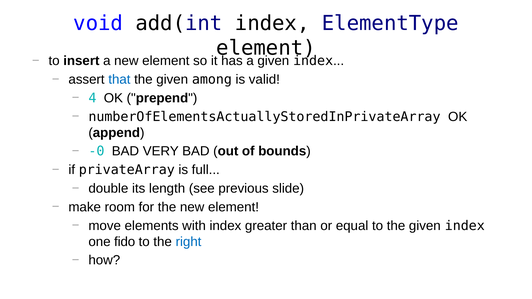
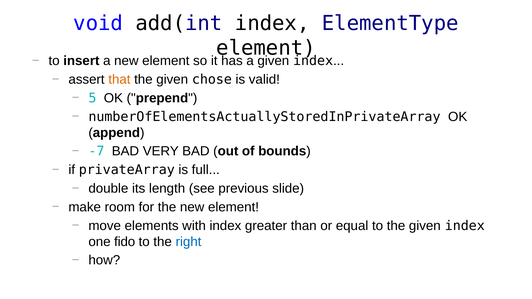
that colour: blue -> orange (119, 80)
among: among -> chose (212, 80)
4: 4 -> 5 (92, 98)
-0: -0 -> -7 (96, 151)
